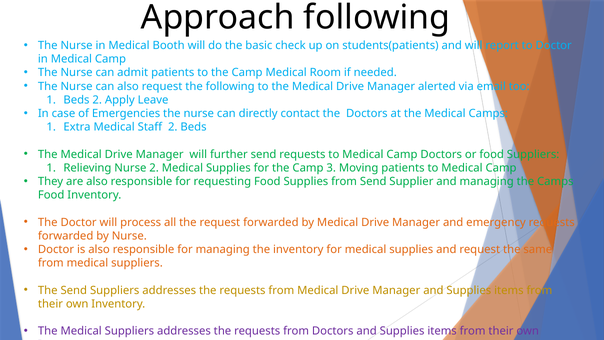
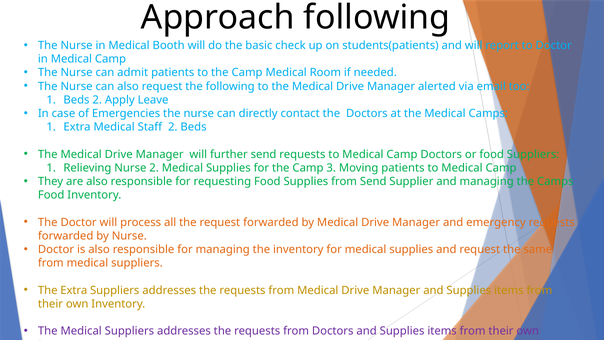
The Send: Send -> Extra (74, 290)
